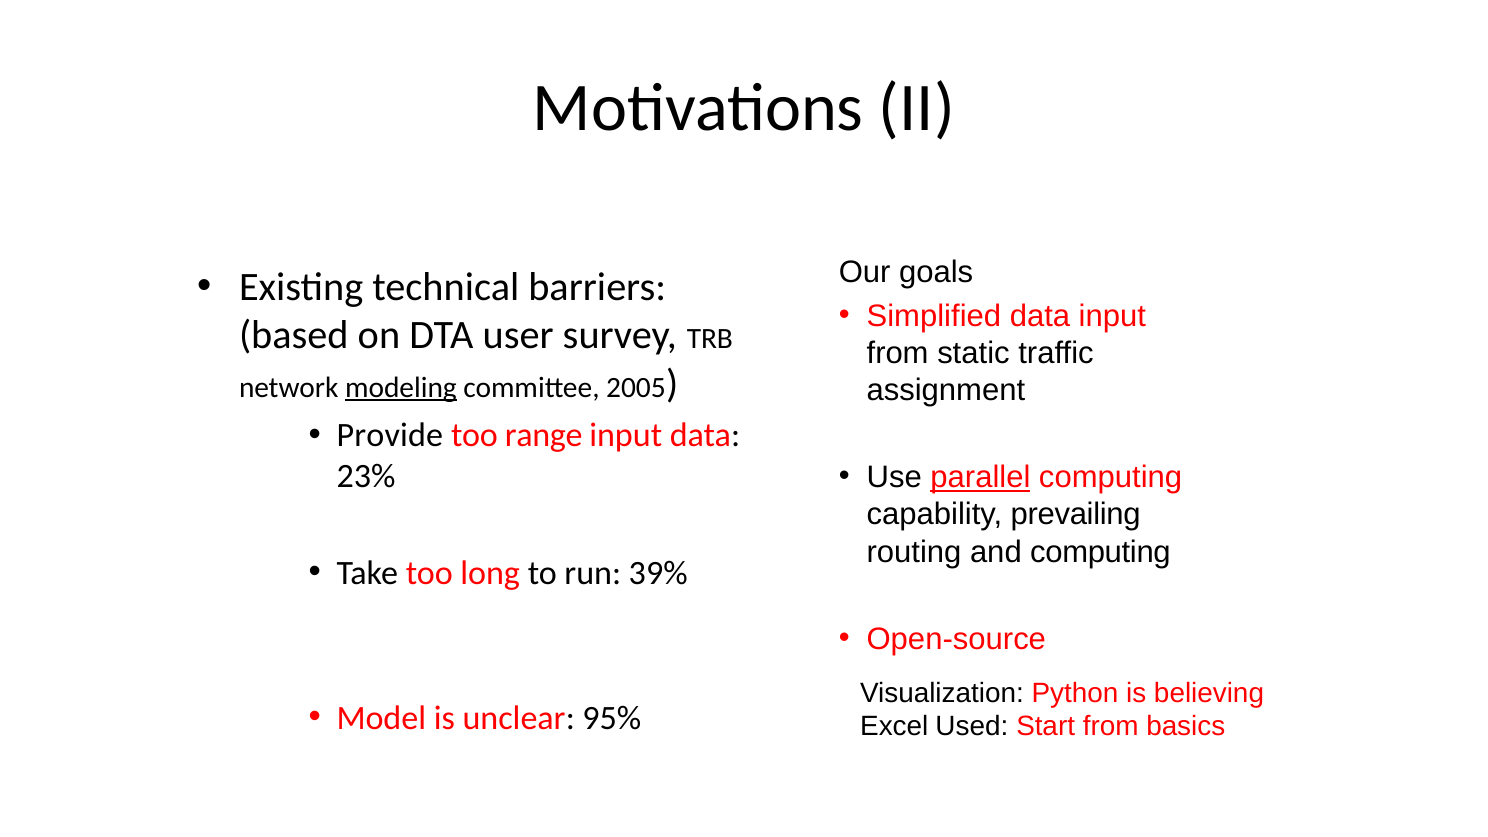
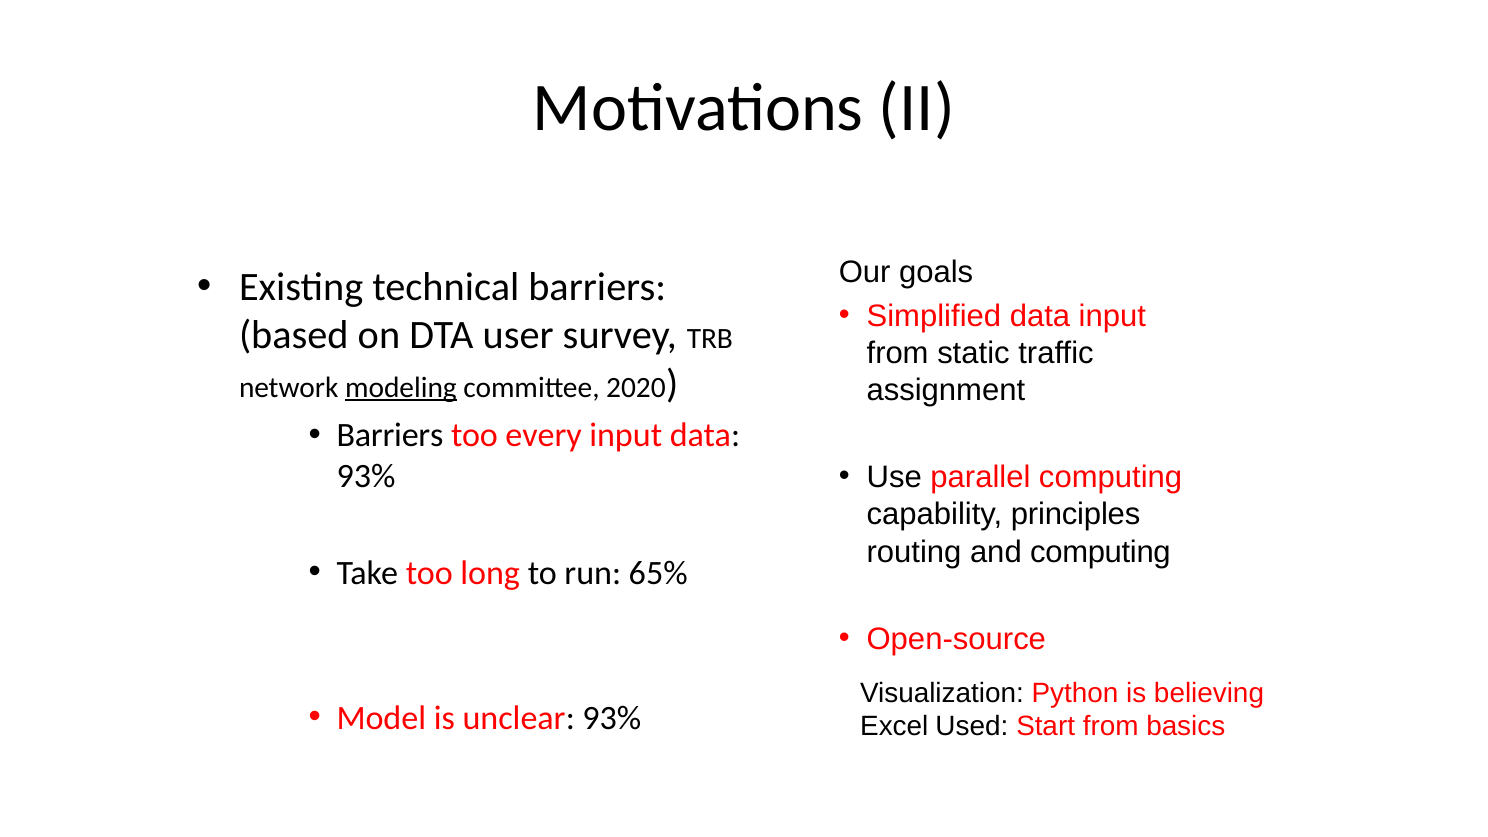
2005: 2005 -> 2020 (636, 388)
Provide: Provide -> Barriers (390, 436)
range: range -> every (544, 436)
parallel underline: present -> none (980, 477)
23%: 23% -> 93% (366, 476)
prevailing: prevailing -> principles (1076, 515)
39%: 39% -> 65% (658, 573)
unclear 95%: 95% -> 93% (612, 718)
